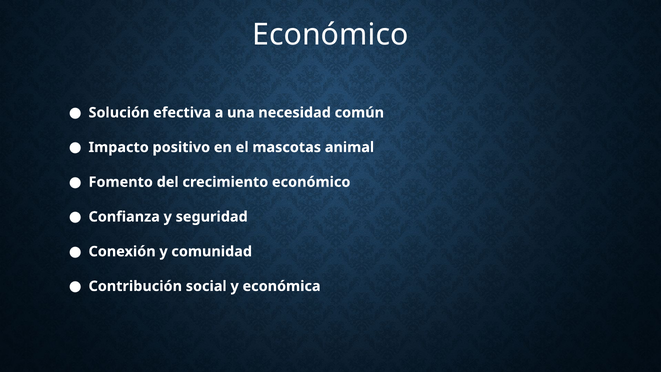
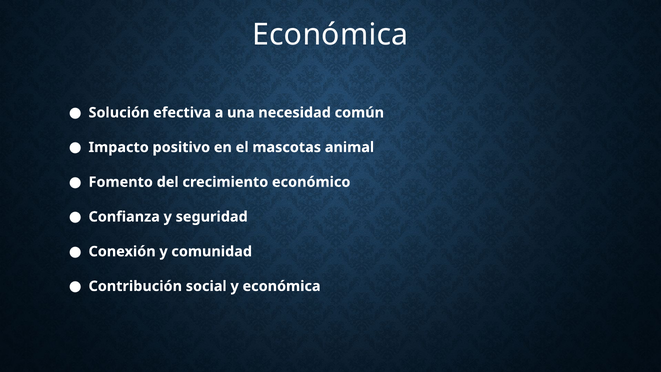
Económico: Económico -> Económica (330, 35)
